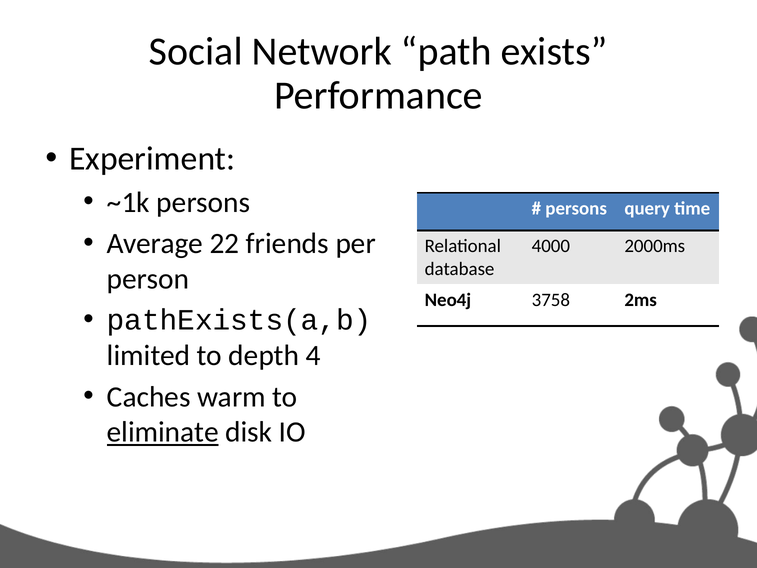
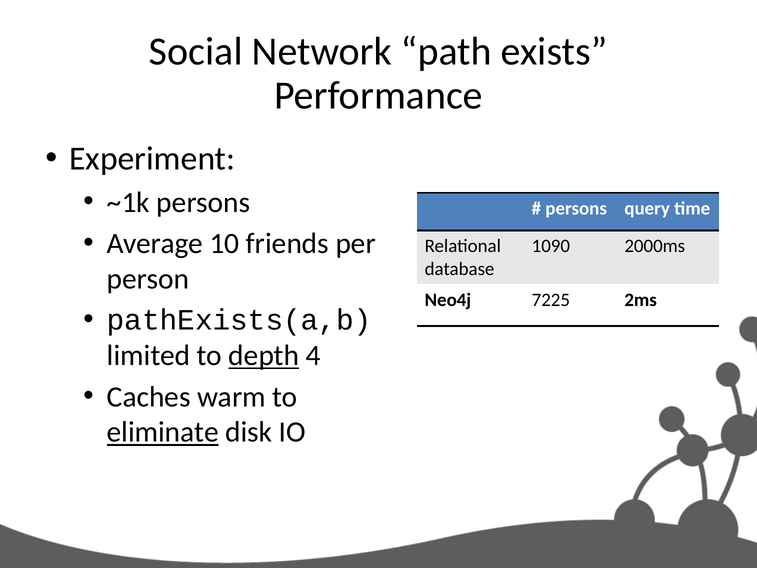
22: 22 -> 10 (224, 244)
4000: 4000 -> 1090 (551, 246)
3758: 3758 -> 7225 (551, 300)
depth underline: none -> present (264, 355)
